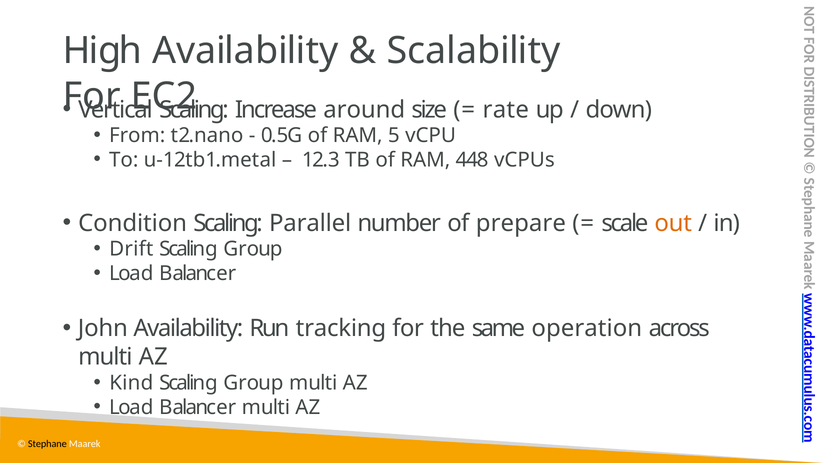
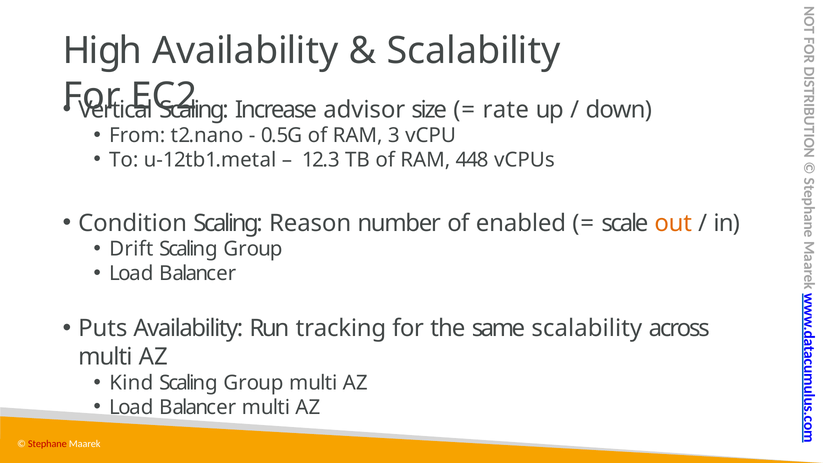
around: around -> advisor (364, 110)
5: 5 -> 3 (394, 136)
Parallel: Parallel -> Reason (310, 223)
prepare: prepare -> enabled (521, 223)
John: John -> Puts (103, 328)
same operation: operation -> scalability (587, 328)
Stephane colour: black -> red (47, 444)
